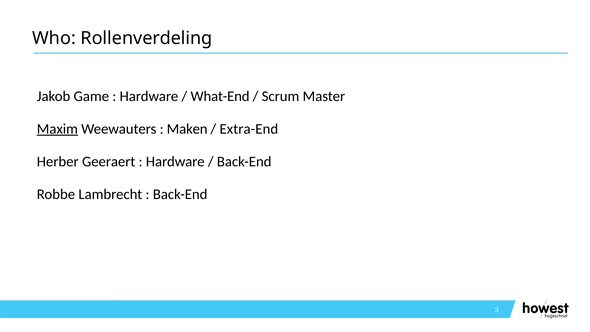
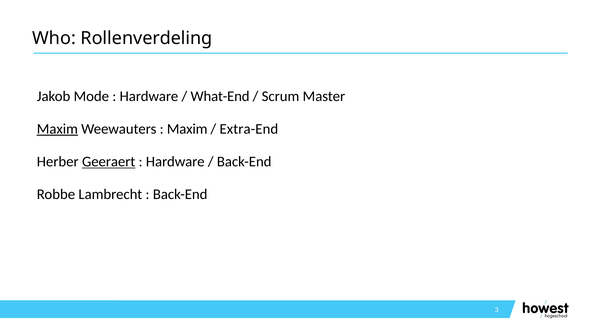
Game: Game -> Mode (91, 96)
Maken: Maken -> Maxim (187, 129)
Geeraert underline: none -> present (109, 162)
